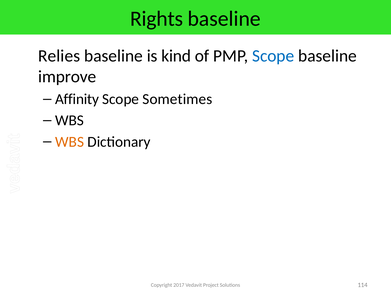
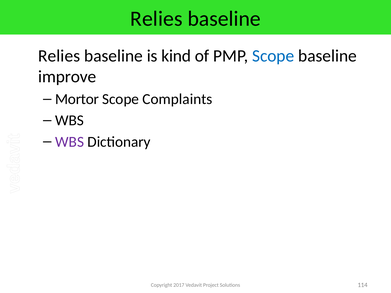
Rights: Rights -> Relies (156, 19)
Affinity: Affinity -> Mortor (77, 99)
Sometimes: Sometimes -> Complaints (177, 99)
WBS colour: orange -> purple (70, 142)
